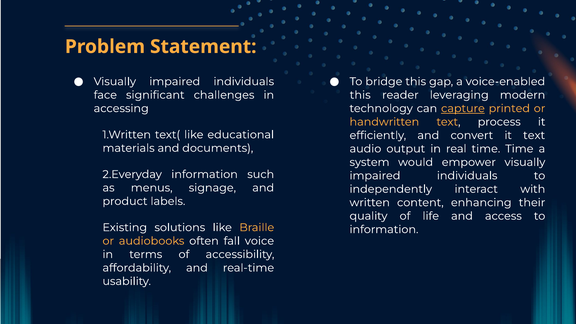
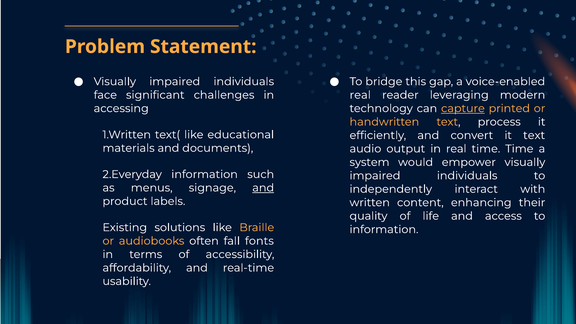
this: this -> real (360, 95)
and underline: none -> present (263, 188)
voice: voice -> fonts (259, 241)
